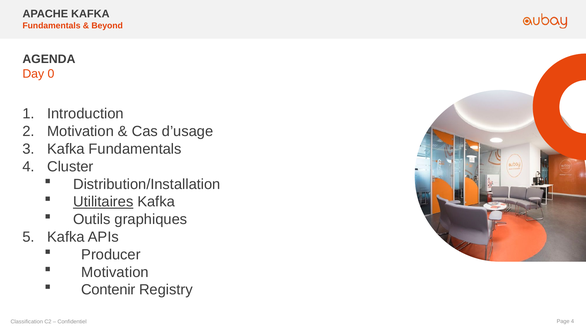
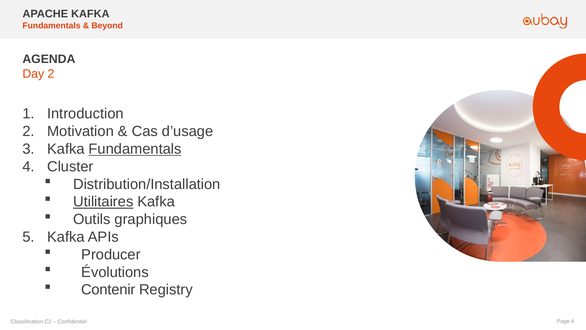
Day 0: 0 -> 2 (51, 74)
Fundamentals underline: none -> present (135, 149)
Motivation: Motivation -> Évolutions (115, 272)
